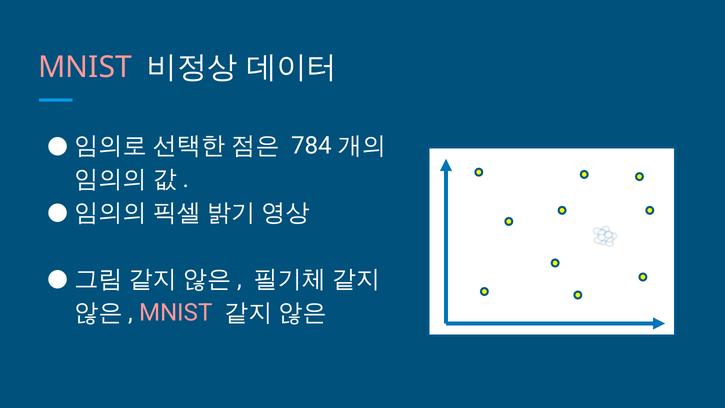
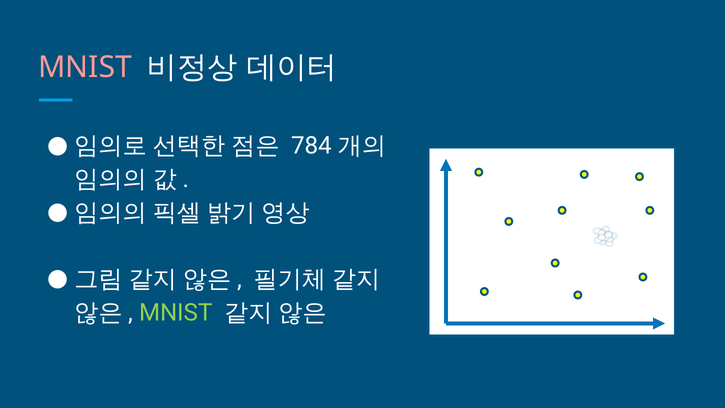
MNIST colour: pink -> light green (176, 313)
